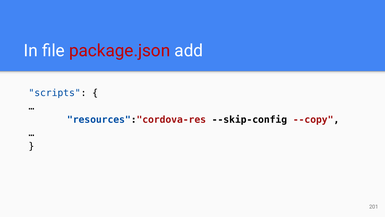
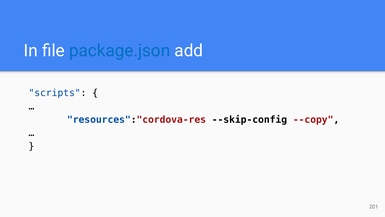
package.json colour: red -> blue (120, 50)
